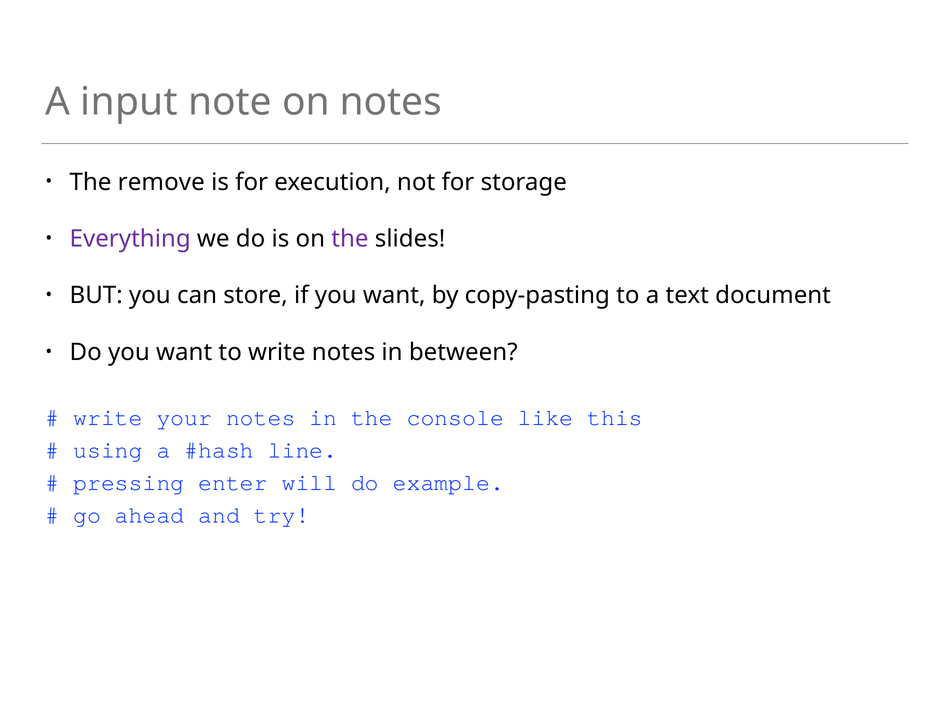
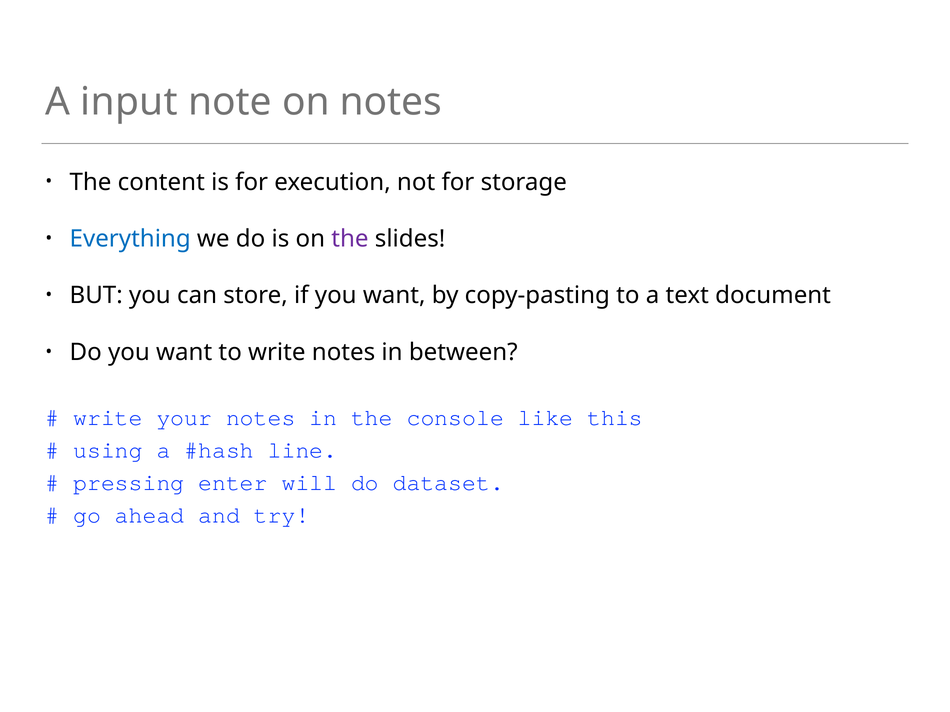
remove: remove -> content (161, 182)
Everything colour: purple -> blue (130, 239)
example: example -> dataset (448, 483)
